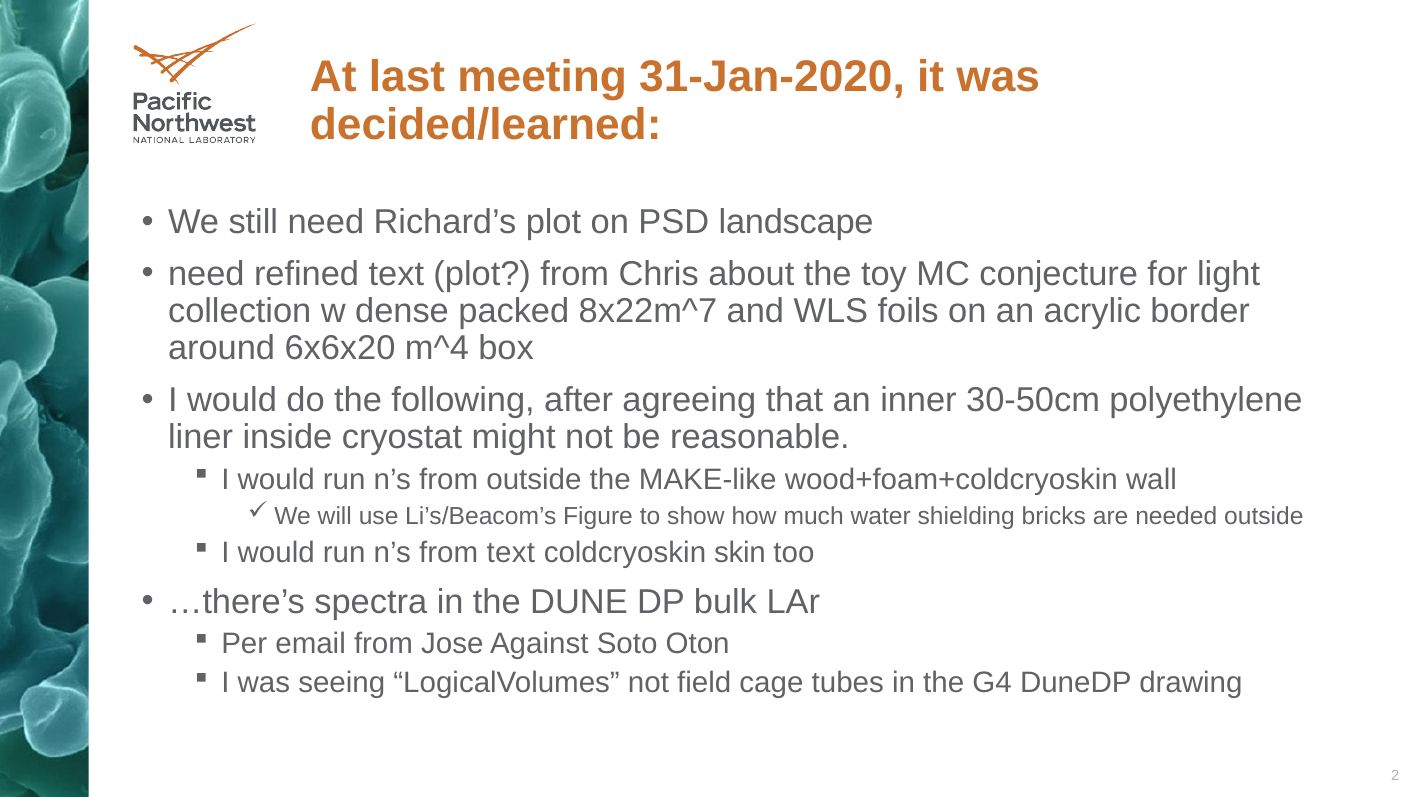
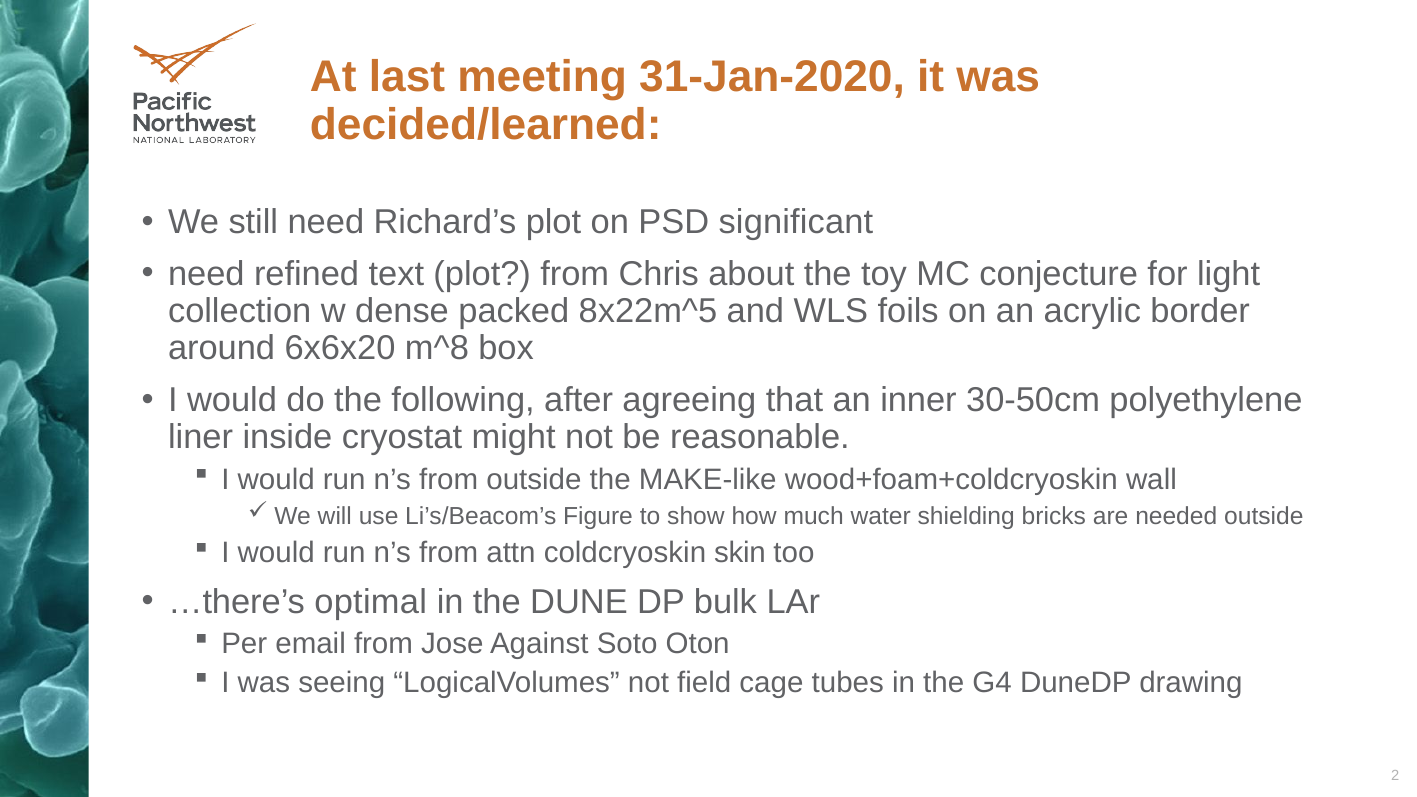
landscape: landscape -> significant (796, 222)
8x22m^7: 8x22m^7 -> 8x22m^5 (648, 311)
m^4: m^4 -> m^8 (437, 348)
from text: text -> attn (511, 553)
spectra: spectra -> optimal (371, 602)
